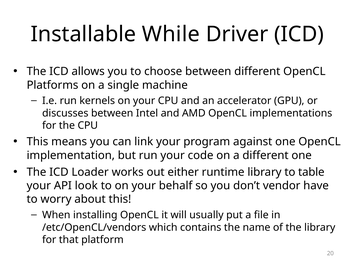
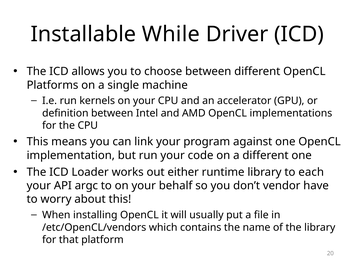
discusses: discusses -> definition (65, 113)
table: table -> each (311, 172)
look: look -> argc (86, 186)
